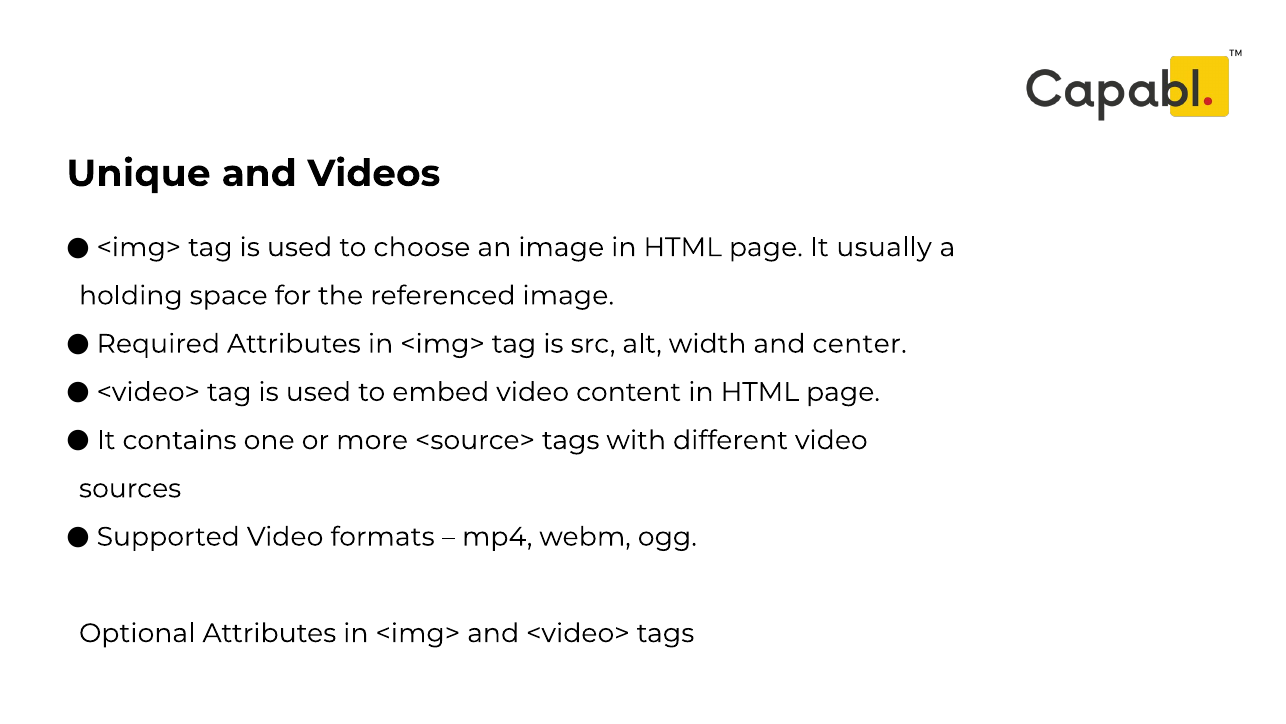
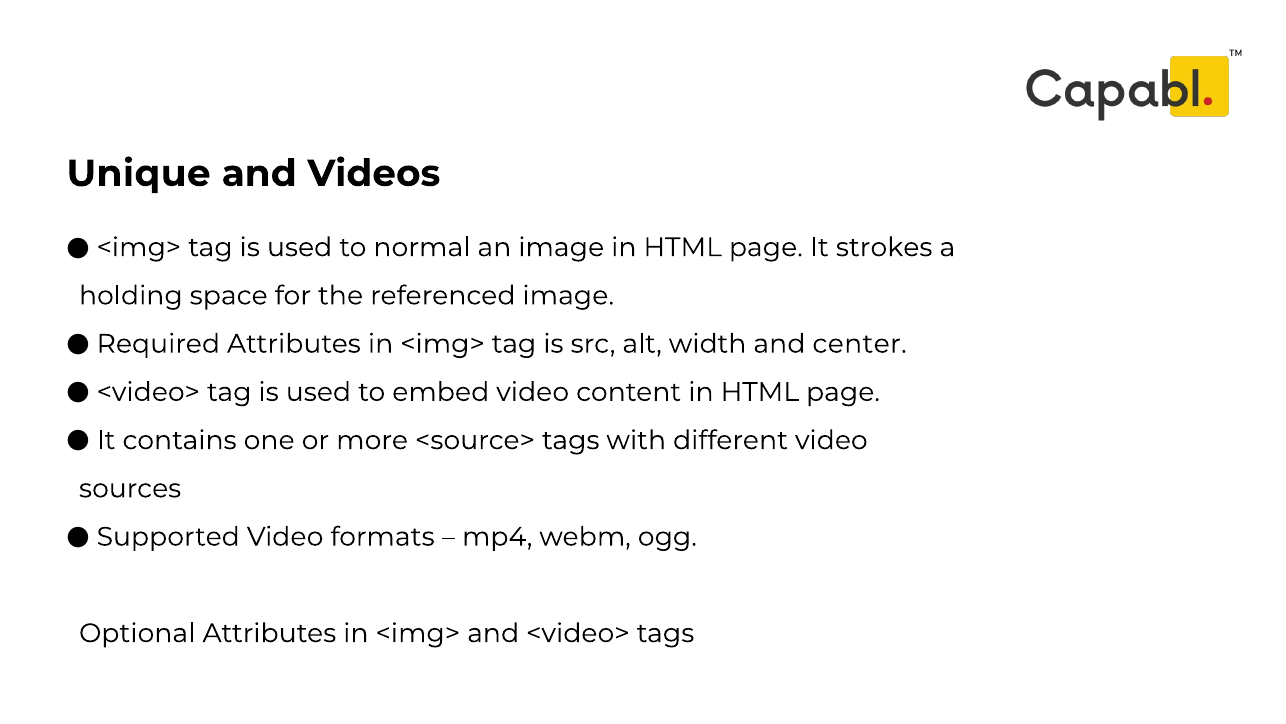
choose: choose -> normal (422, 247)
usually: usually -> strokes (884, 247)
